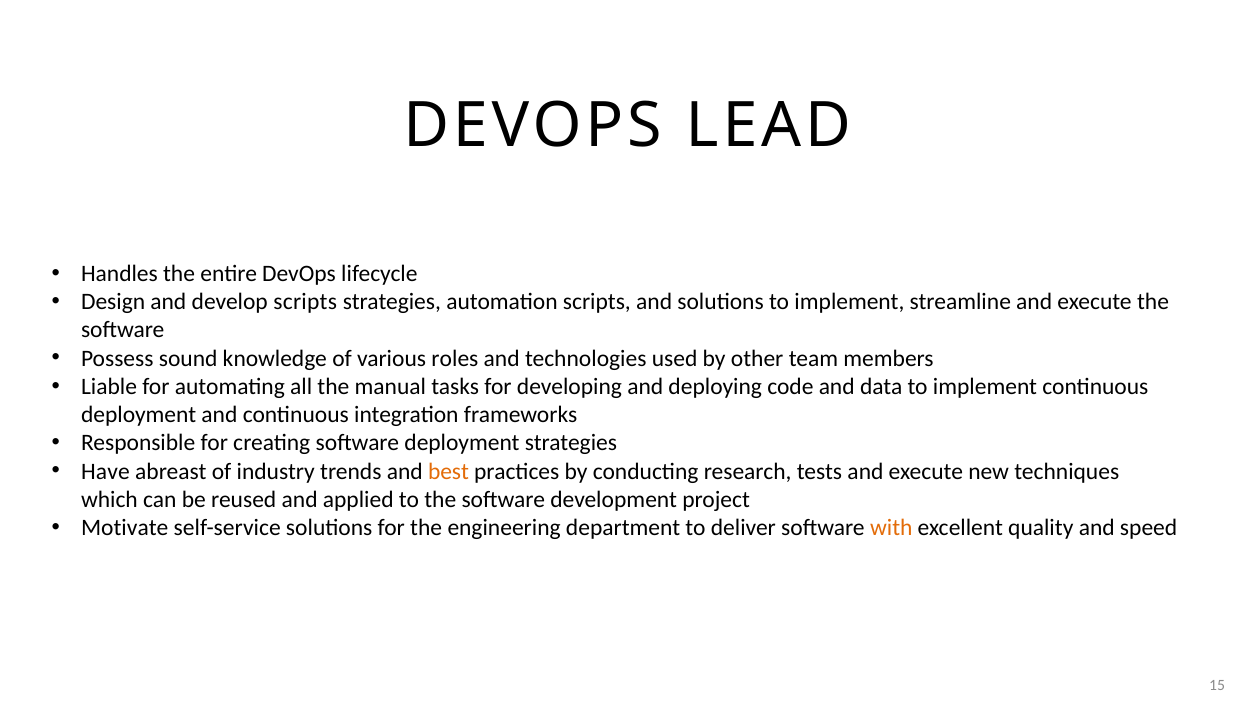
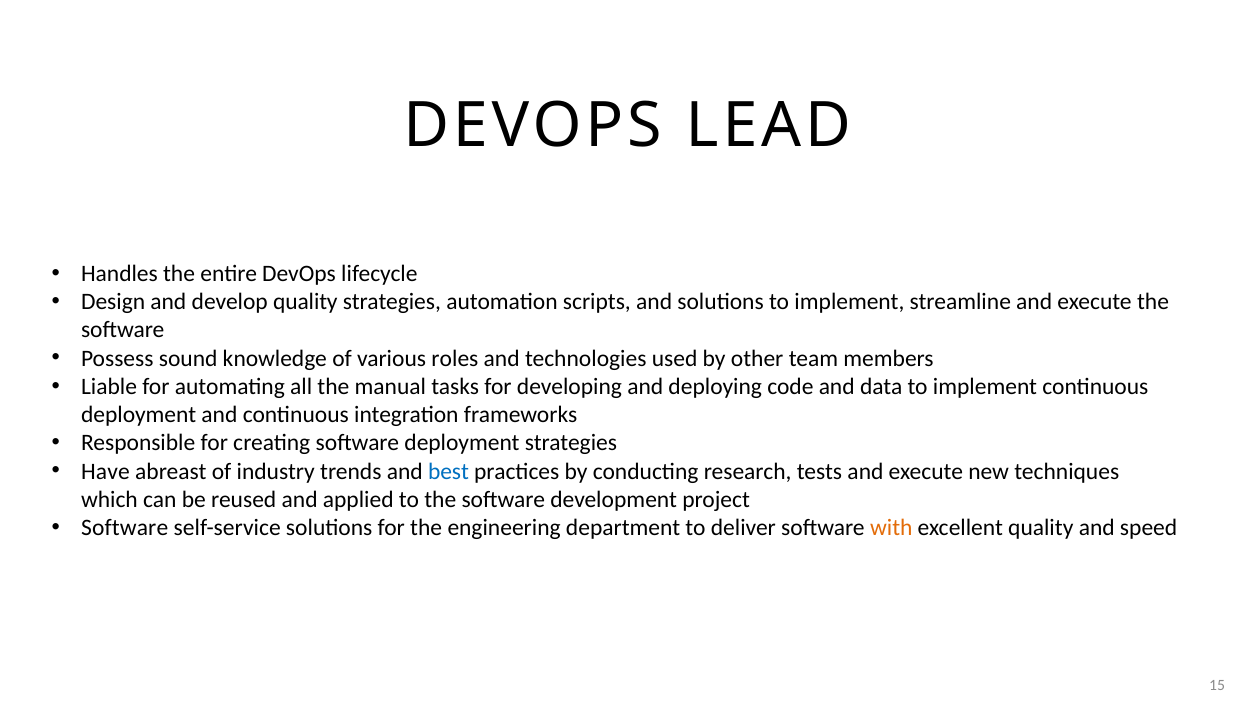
develop scripts: scripts -> quality (305, 302)
best colour: orange -> blue (448, 471)
Motivate: Motivate -> Software (125, 528)
